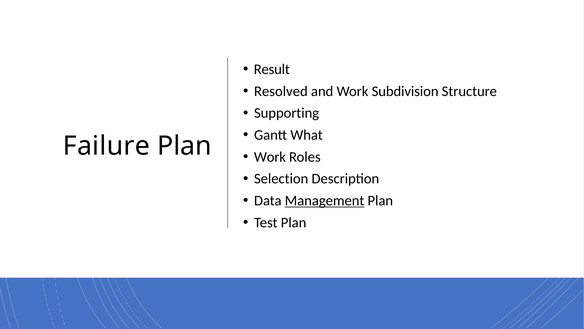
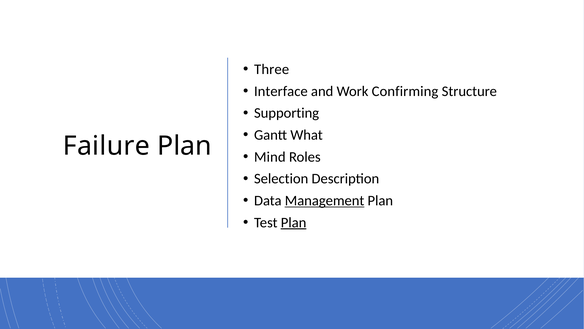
Result: Result -> Three (272, 69)
Resolved: Resolved -> Interface (281, 91)
Subdivision: Subdivision -> Confirming (405, 91)
Work: Work -> Mind (270, 157)
Plan underline: none -> present (294, 222)
